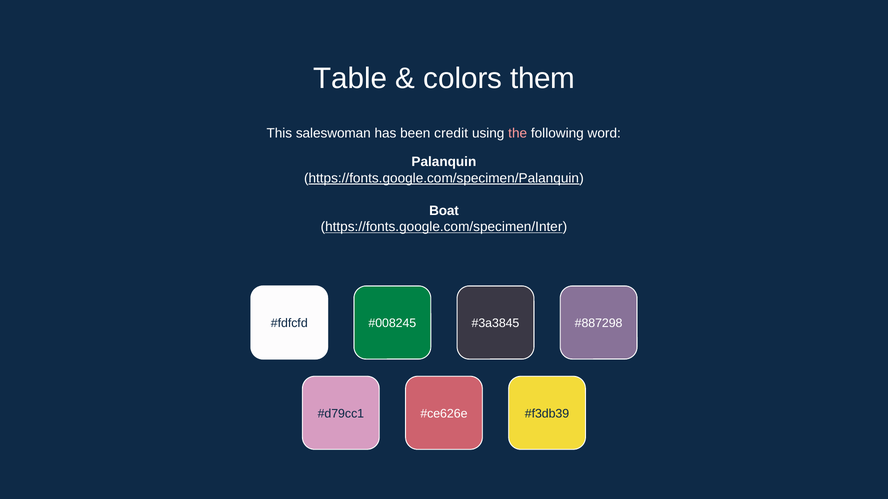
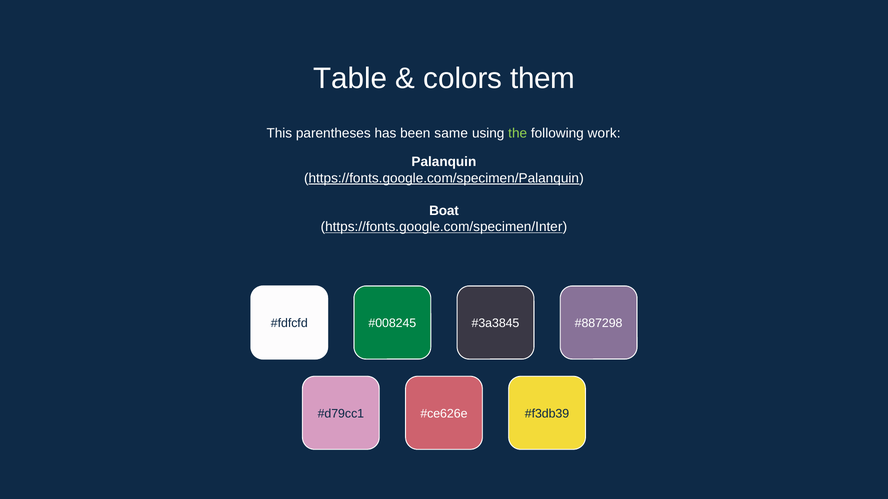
saleswoman: saleswoman -> parentheses (333, 133)
credit: credit -> same (451, 133)
the colour: pink -> light green (518, 133)
word: word -> work (604, 133)
